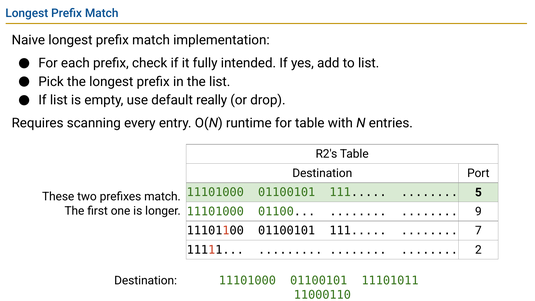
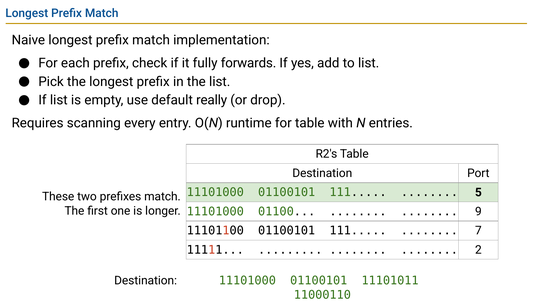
intended: intended -> forwards (249, 63)
